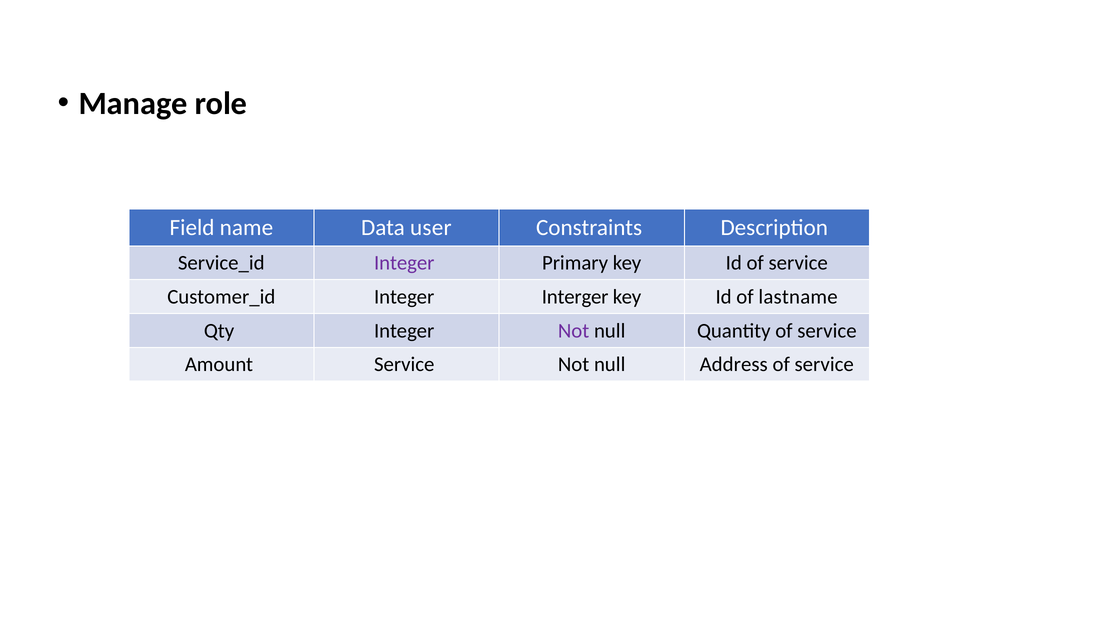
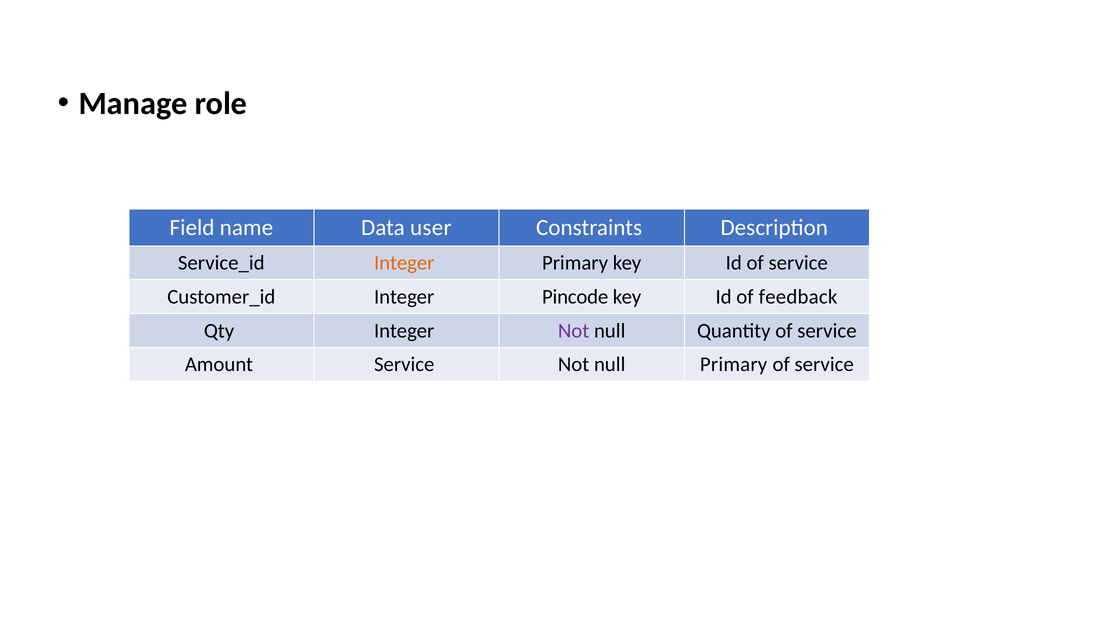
Integer colour: purple -> orange (404, 263)
Interger: Interger -> Pincode (575, 297)
lastname: lastname -> feedback (798, 297)
null Address: Address -> Primary (734, 364)
